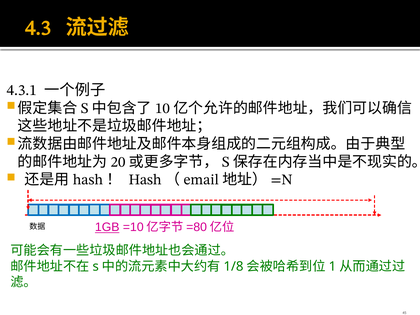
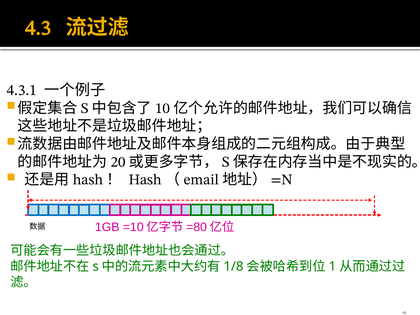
1GB underline: present -> none (107, 227)
